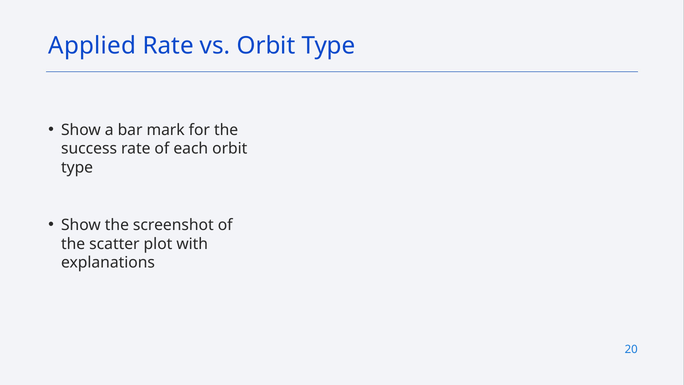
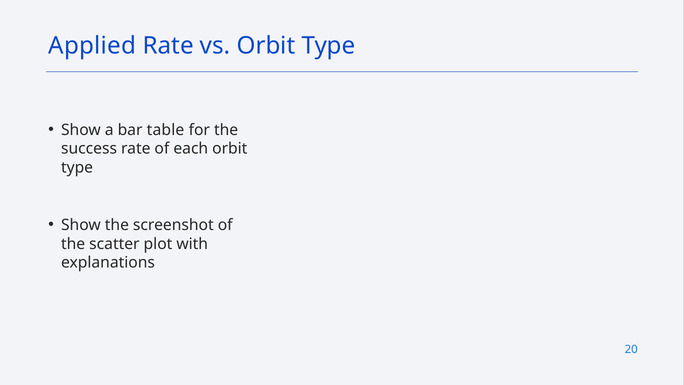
mark: mark -> table (165, 130)
